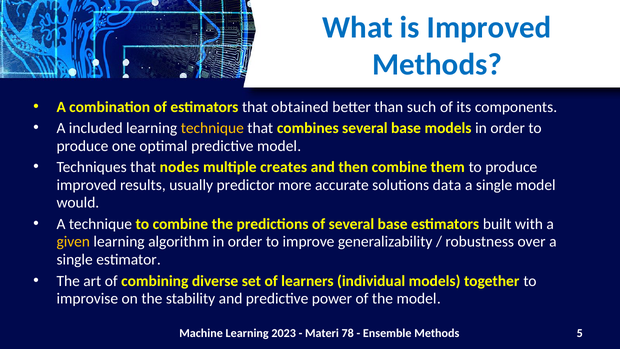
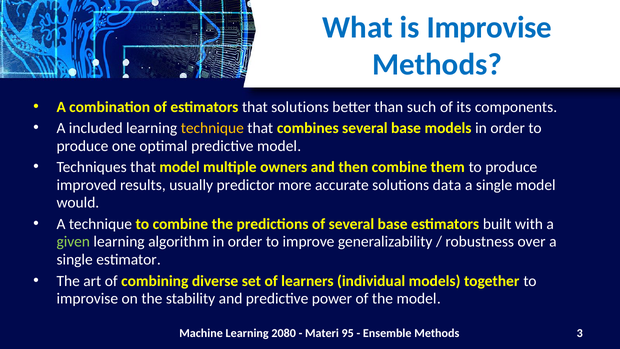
is Improved: Improved -> Improvise (489, 27)
that obtained: obtained -> solutions (300, 107)
that nodes: nodes -> model (180, 167)
creates: creates -> owners (284, 167)
given colour: yellow -> light green (73, 242)
2023: 2023 -> 2080 (284, 333)
78: 78 -> 95 (348, 333)
5: 5 -> 3 (580, 333)
